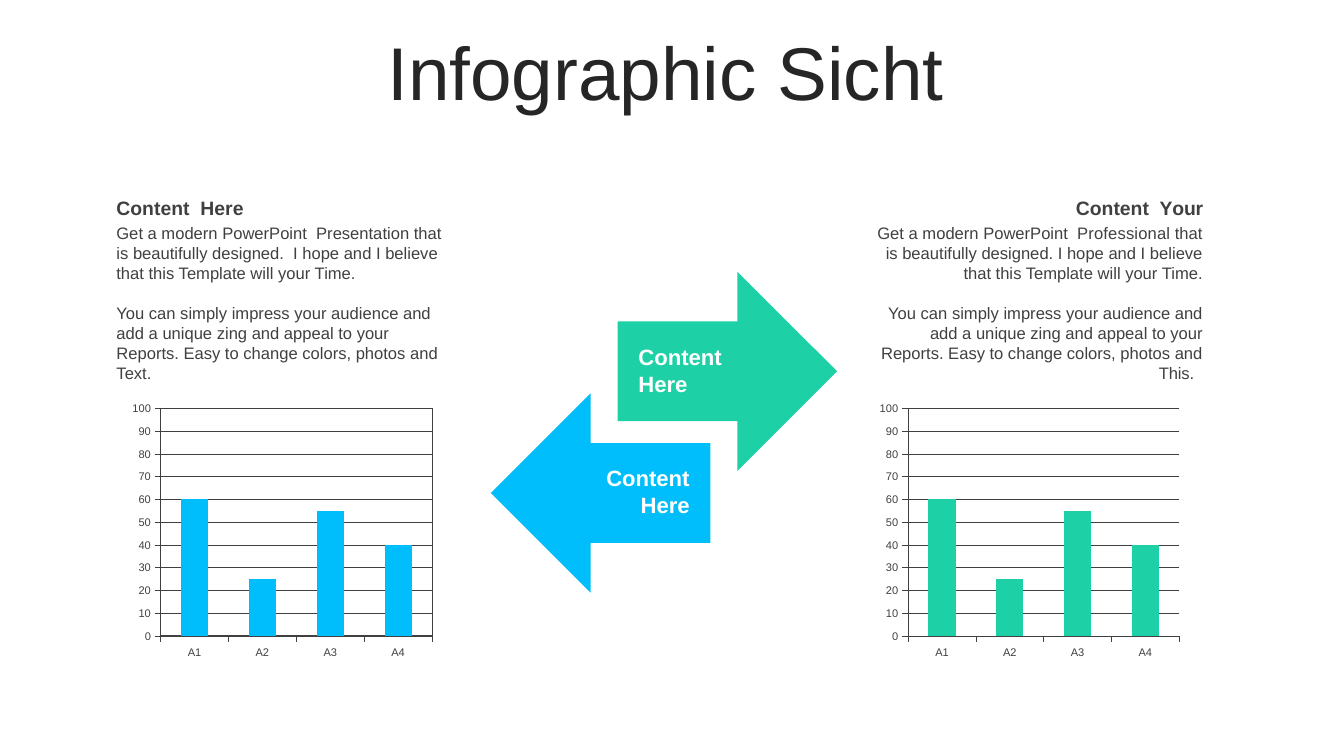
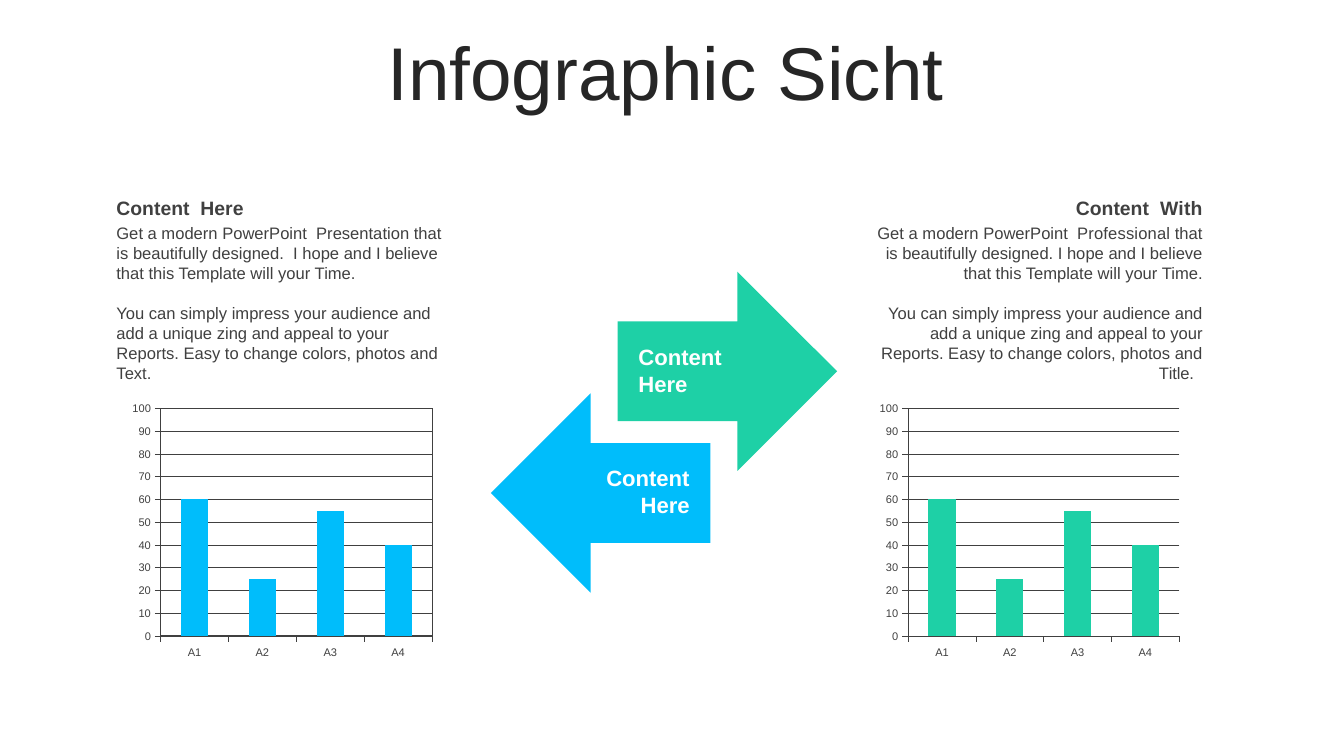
Content Your: Your -> With (1181, 210)
This: This -> Title (1177, 374)
